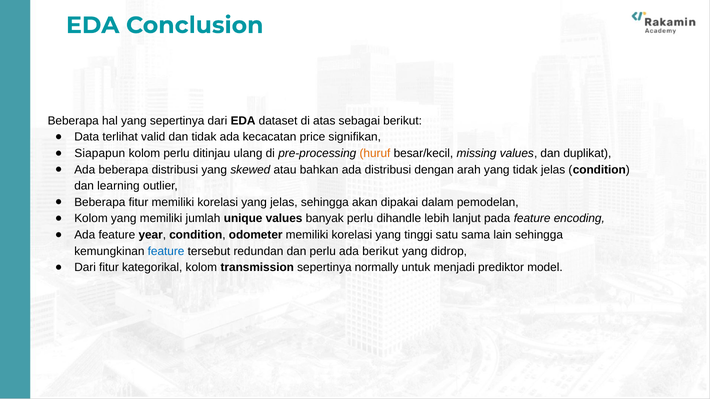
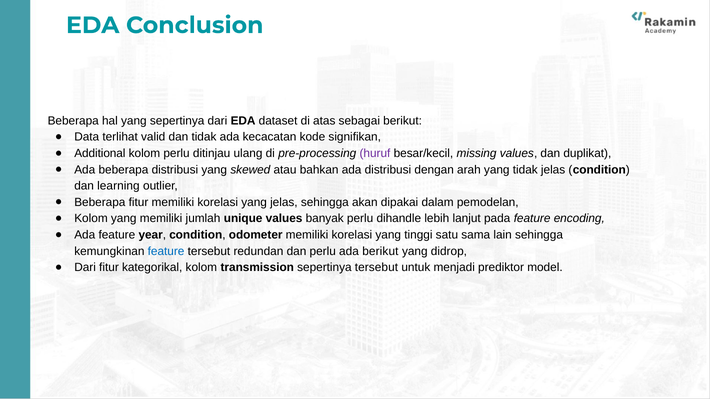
price: price -> kode (312, 137)
Siapapun: Siapapun -> Additional (100, 153)
huruf colour: orange -> purple (375, 153)
sepertinya normally: normally -> tersebut (376, 268)
